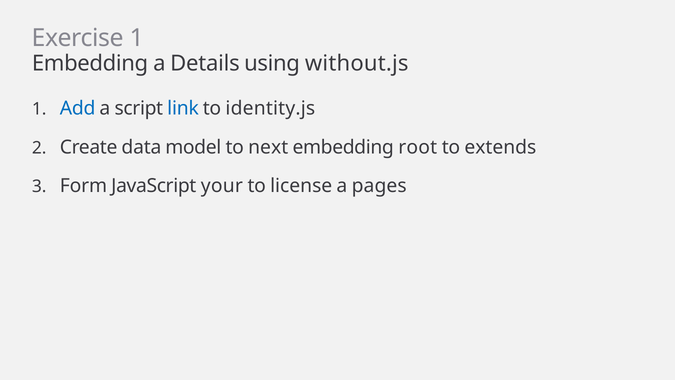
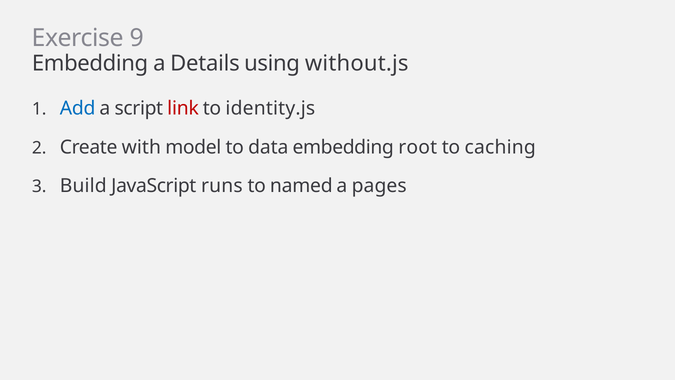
Exercise 1: 1 -> 9 (137, 38)
link colour: blue -> red (183, 108)
data: data -> with (141, 147)
next: next -> data (268, 147)
extends: extends -> caching (500, 147)
Form: Form -> Build (83, 186)
your: your -> runs (222, 186)
license: license -> named (301, 186)
